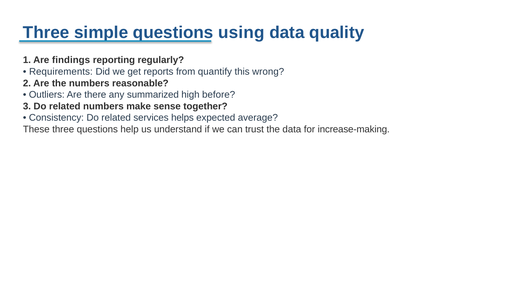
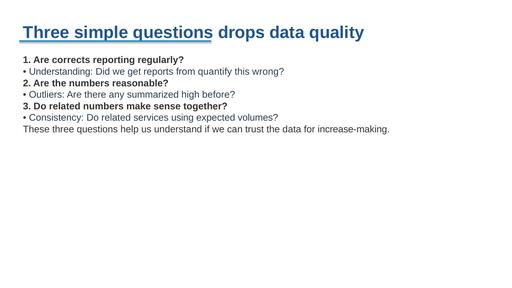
using: using -> drops (242, 33)
findings: findings -> corrects (71, 60)
Requirements: Requirements -> Understanding (61, 72)
helps: helps -> using (182, 118)
average: average -> volumes (258, 118)
